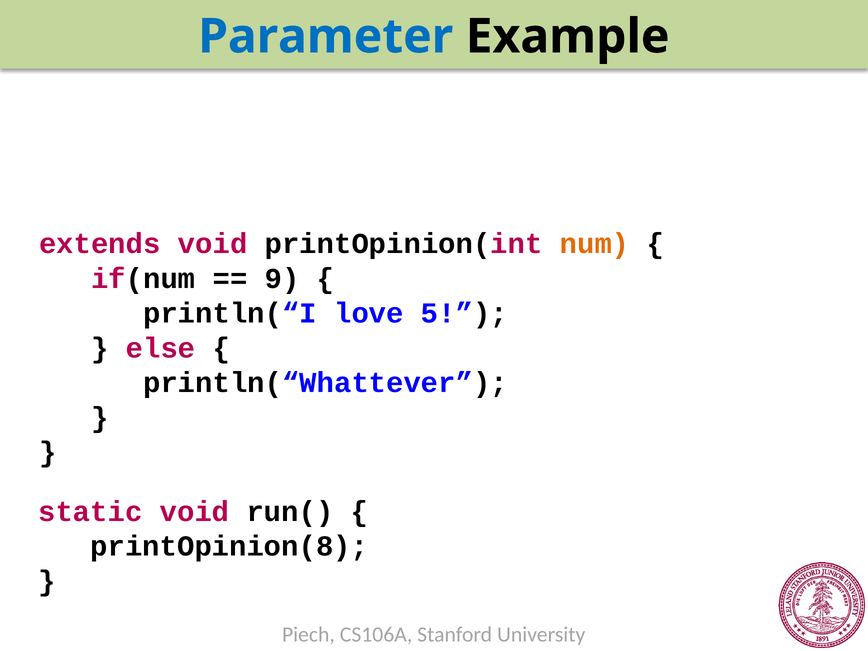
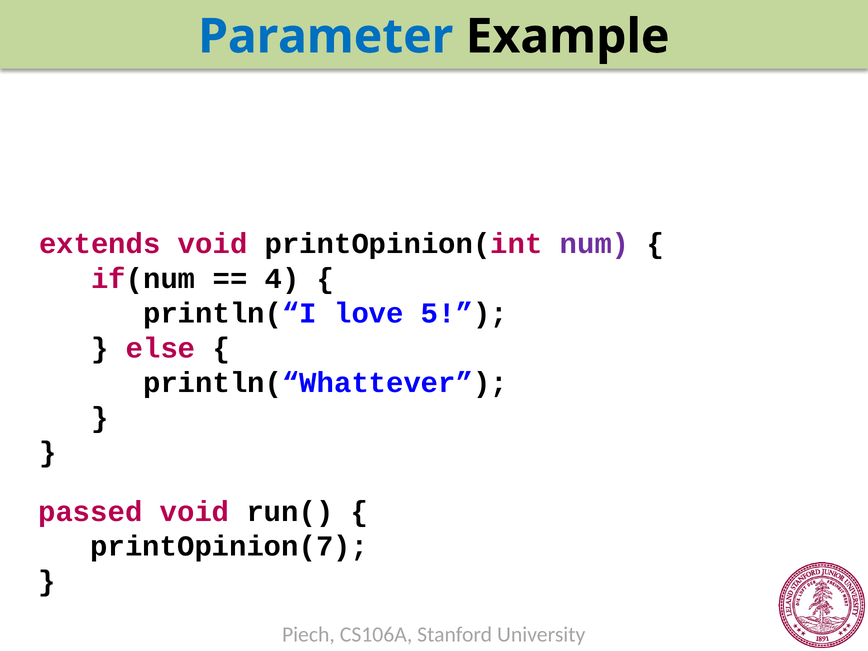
num colour: orange -> purple (595, 244)
9: 9 -> 4 (282, 279)
static: static -> passed (90, 512)
printOpinion(8: printOpinion(8 -> printOpinion(7 (229, 546)
